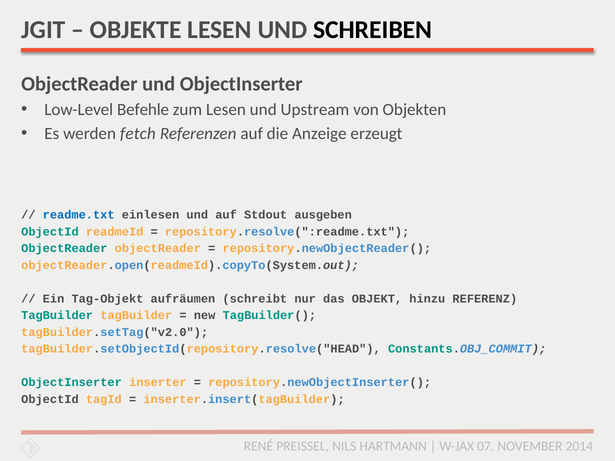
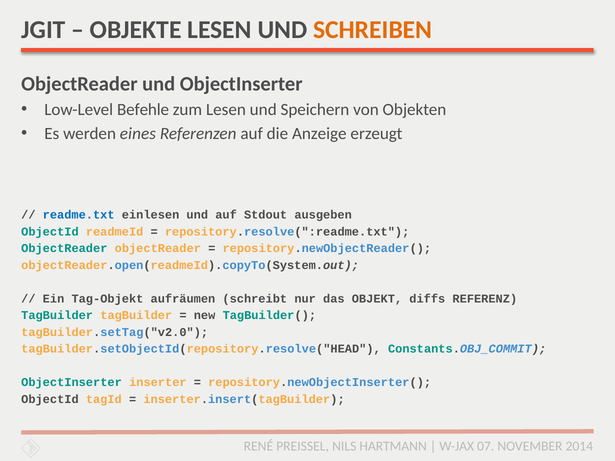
SCHREIBEN colour: black -> orange (373, 30)
Upstream: Upstream -> Speichern (315, 110)
fetch: fetch -> eines (138, 133)
hinzu: hinzu -> diffs (427, 299)
